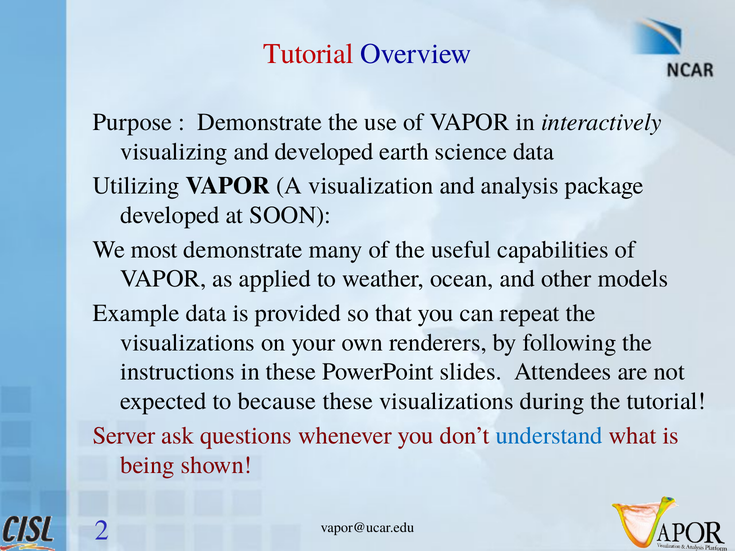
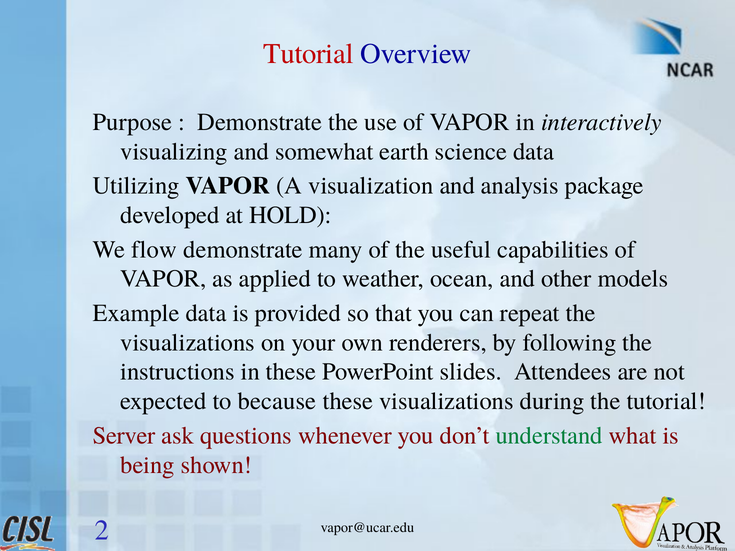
and developed: developed -> somewhat (324, 152)
SOON: SOON -> HOLD (290, 215)
most: most -> flow (154, 250)
understand colour: blue -> green (549, 436)
